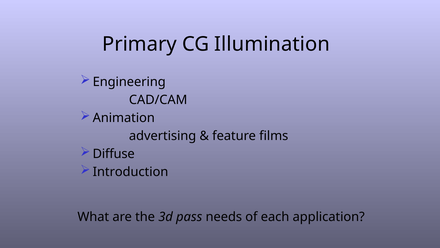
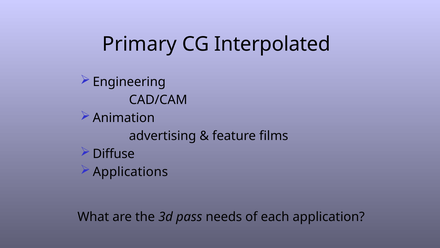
Illumination: Illumination -> Interpolated (272, 44)
Introduction: Introduction -> Applications (130, 172)
